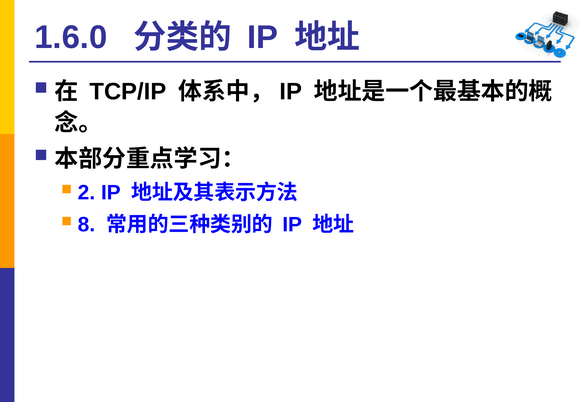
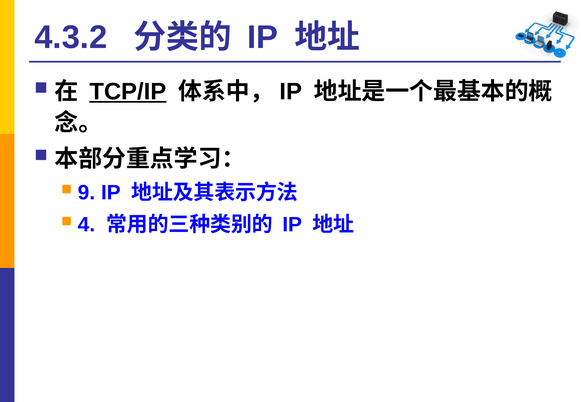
1.6.0: 1.6.0 -> 4.3.2 (71, 37)
TCP/IP underline: none -> present (128, 92)
2: 2 -> 9 (87, 193)
8: 8 -> 4 (87, 225)
